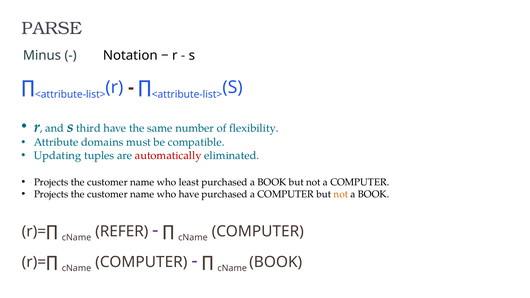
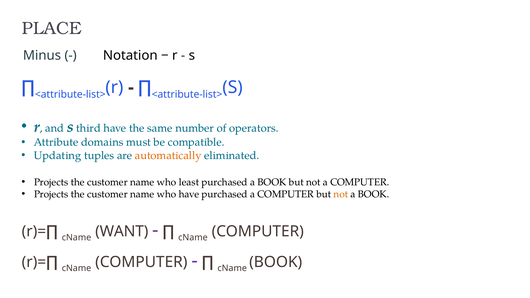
PARSE: PARSE -> PLACE (52, 28)
flexibility: flexibility -> operators (254, 128)
automatically colour: red -> orange (168, 156)
REFER: REFER -> WANT (122, 232)
